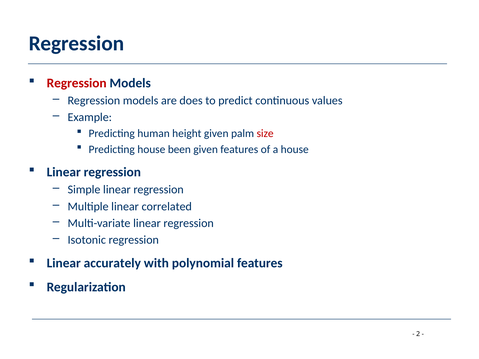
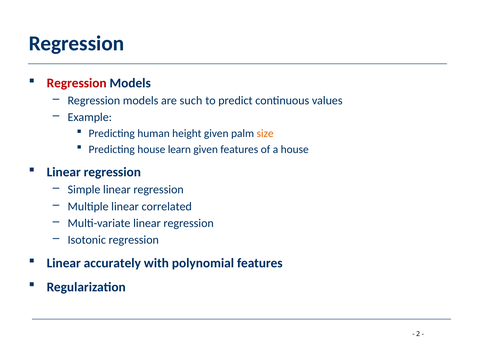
does: does -> such (191, 101)
size colour: red -> orange (265, 134)
been: been -> learn (179, 149)
